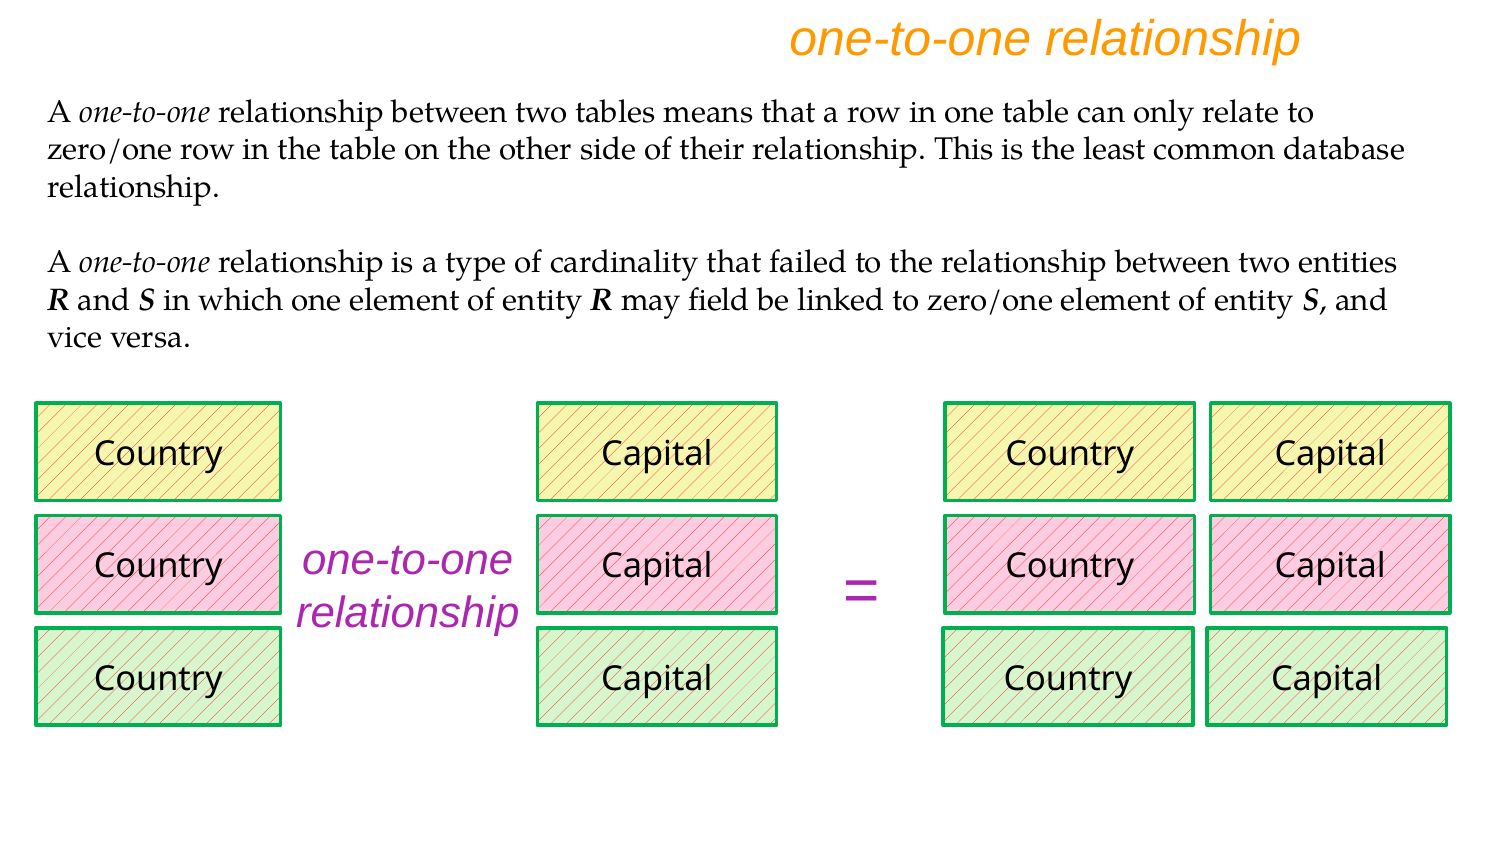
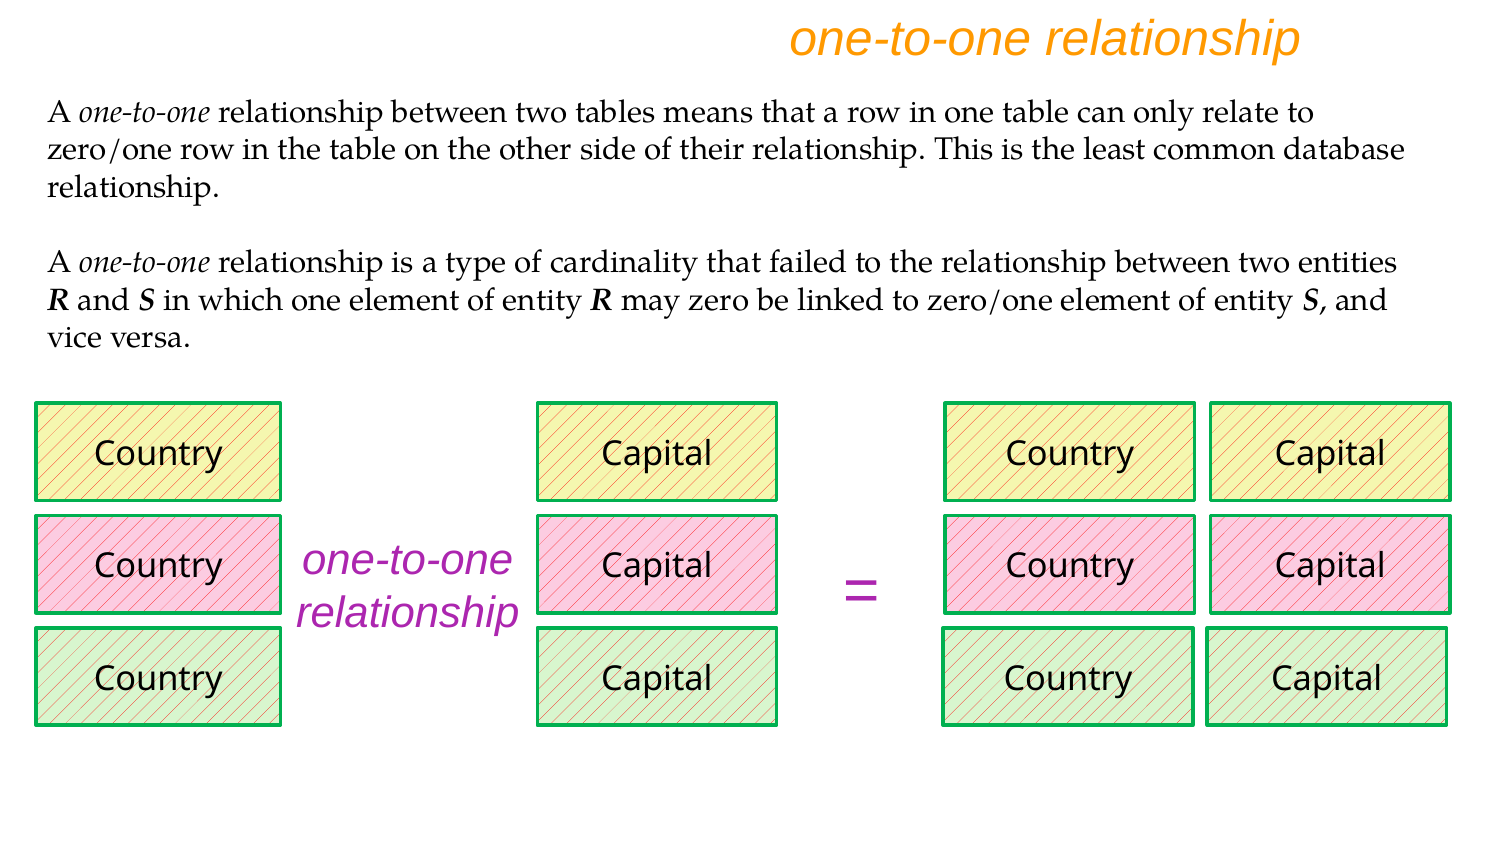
field: field -> zero (719, 300)
